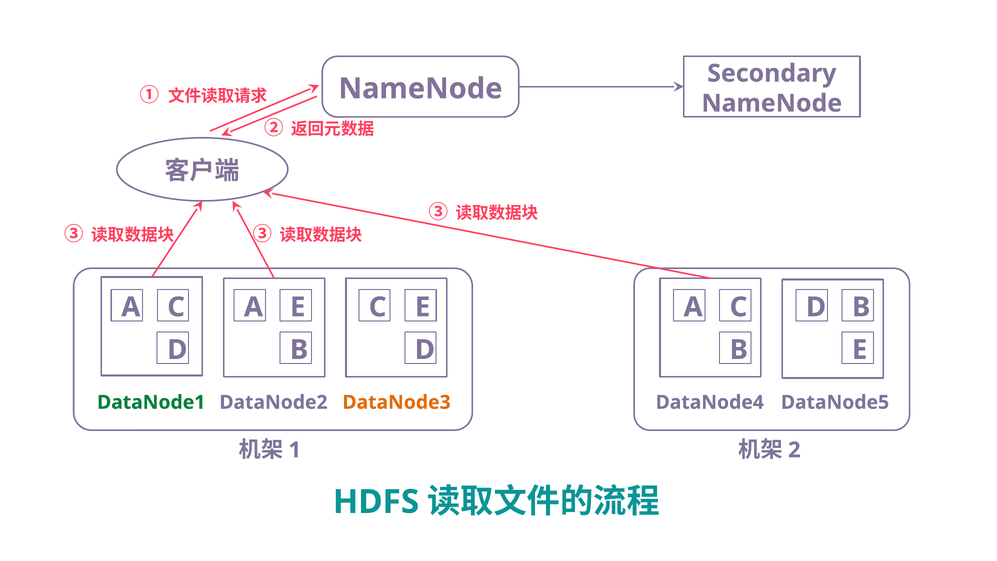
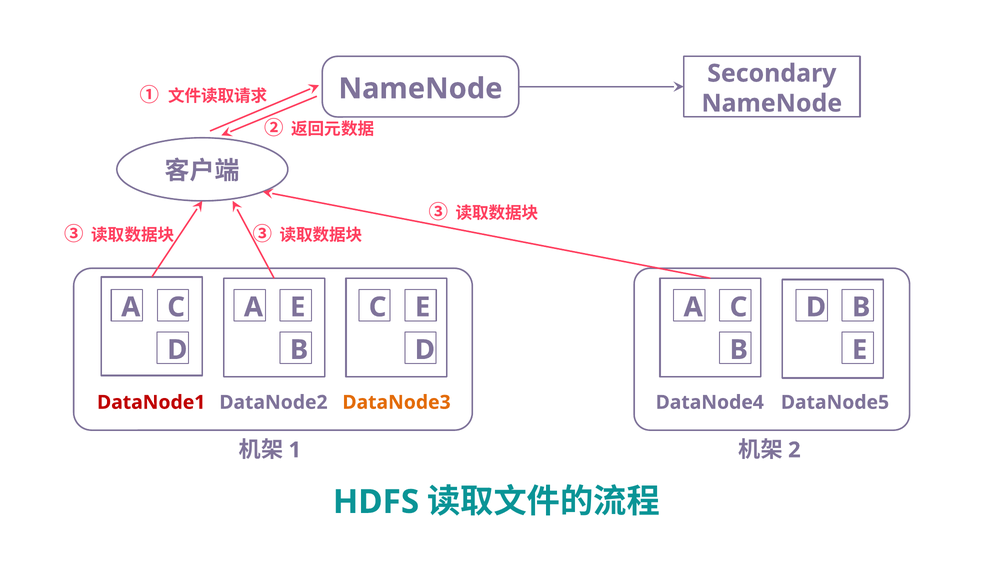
DataNode1 colour: green -> red (151, 402)
